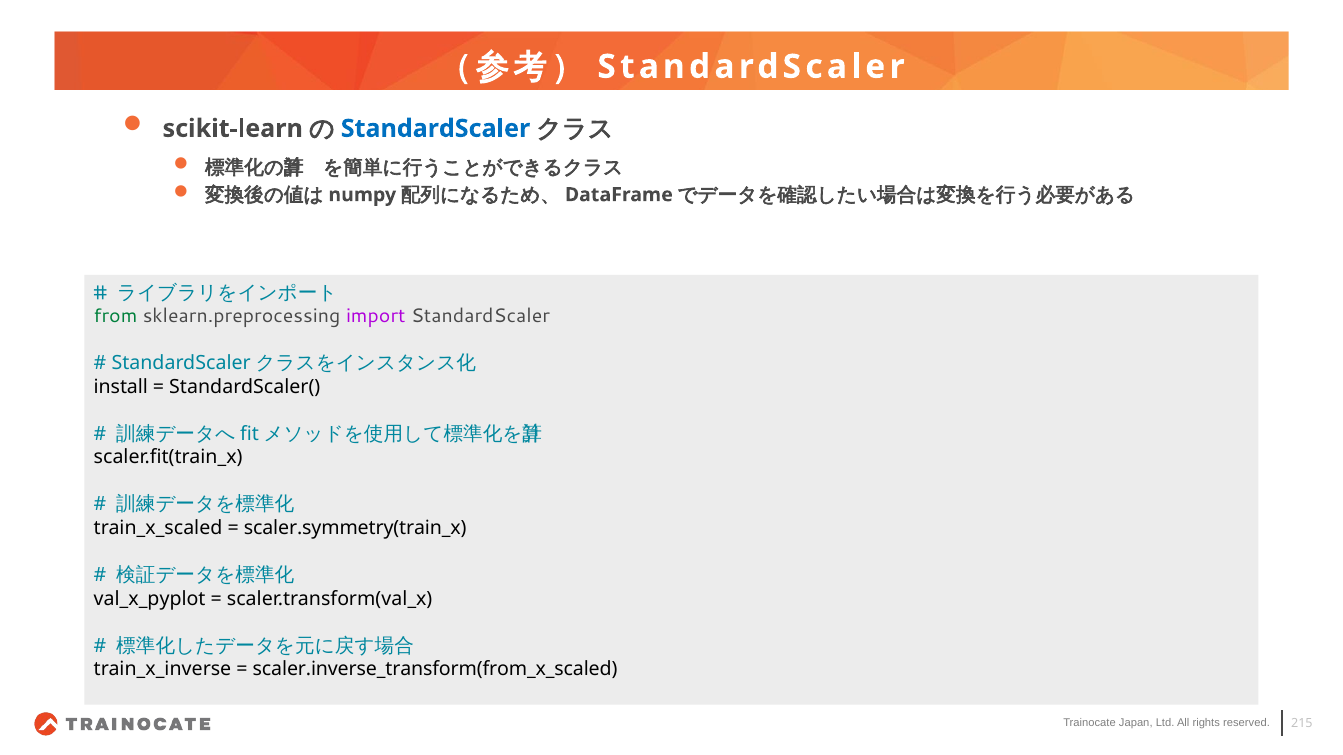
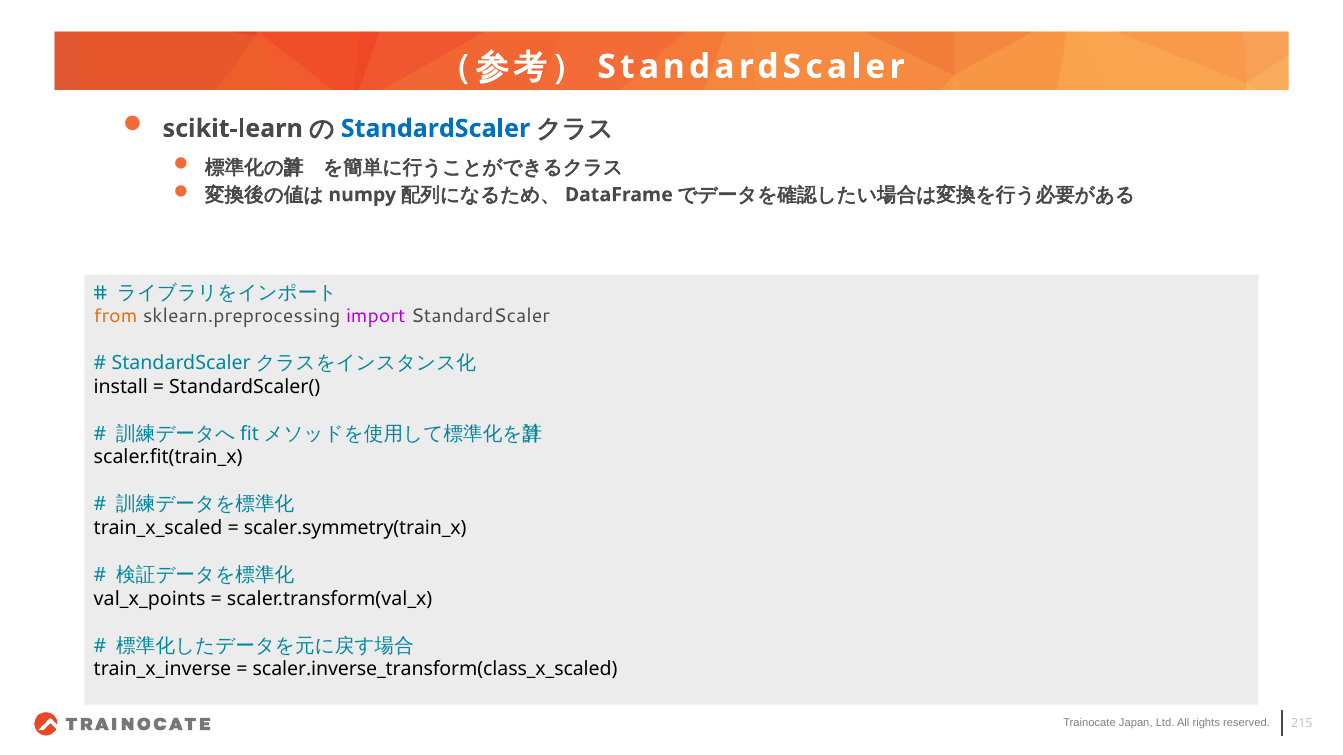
from colour: green -> orange (116, 316)
val_x_pyplot: val_x_pyplot -> val_x_points (150, 599)
scaler.inverse_transform(from_x_scaled: scaler.inverse_transform(from_x_scaled -> scaler.inverse_transform(class_x_scaled (435, 670)
